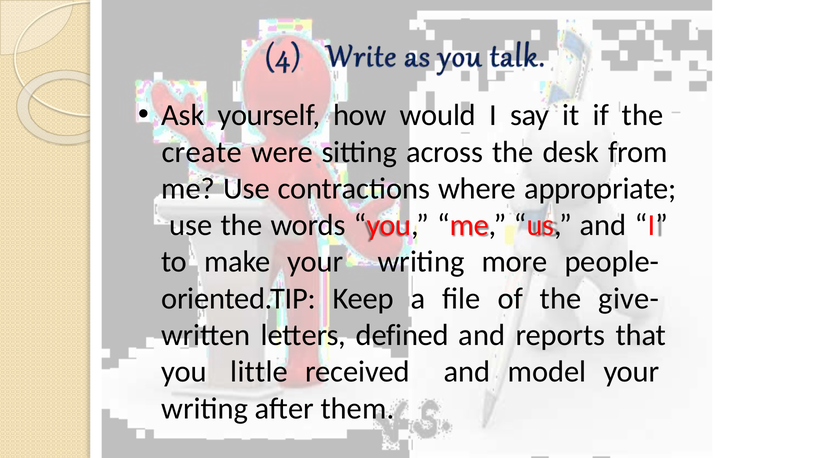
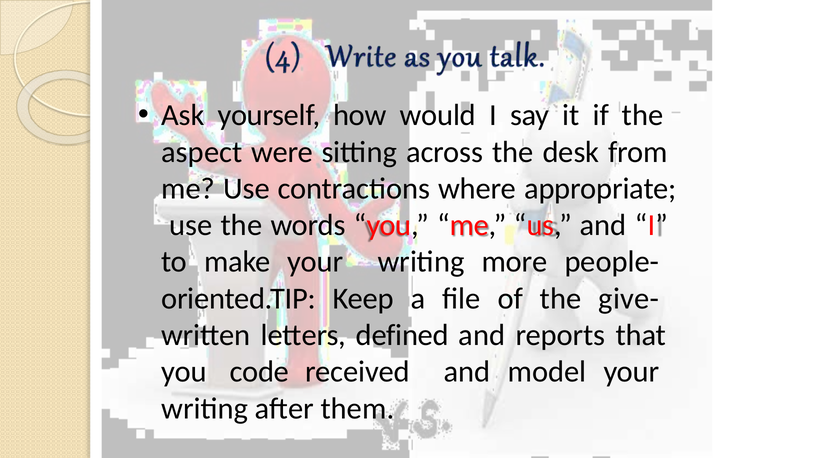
create: create -> aspect (202, 152)
little: little -> code (260, 372)
